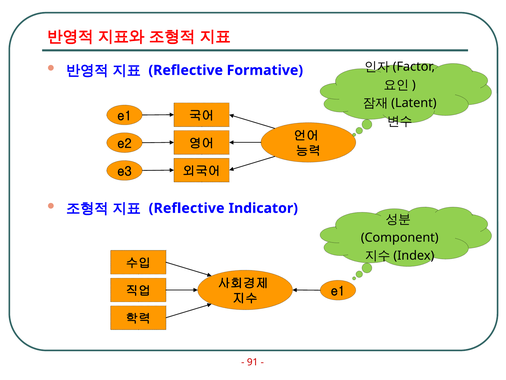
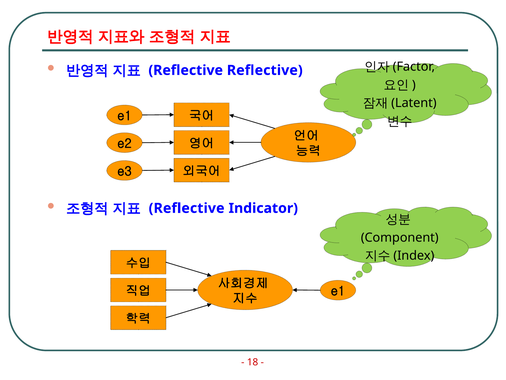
Reflective Formative: Formative -> Reflective (265, 70)
91: 91 -> 18 (253, 362)
